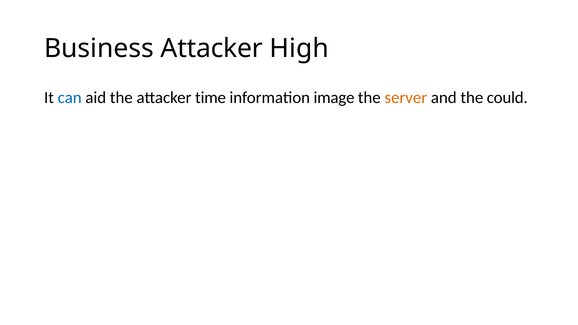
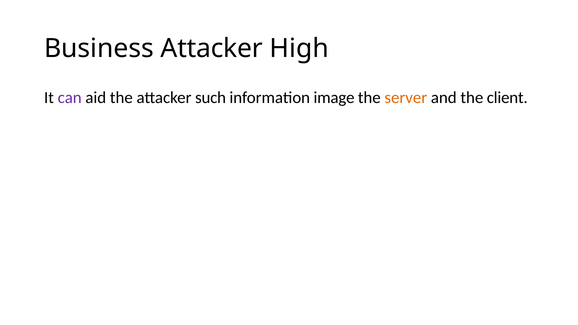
can colour: blue -> purple (70, 98)
time: time -> such (211, 98)
could: could -> client (507, 98)
